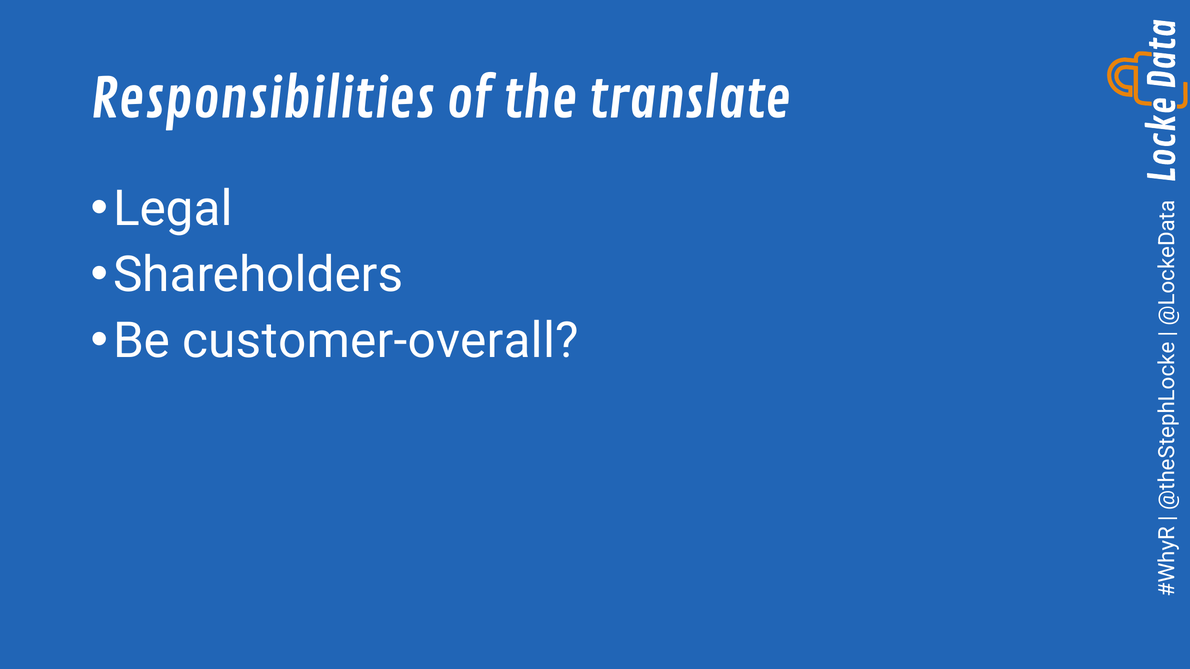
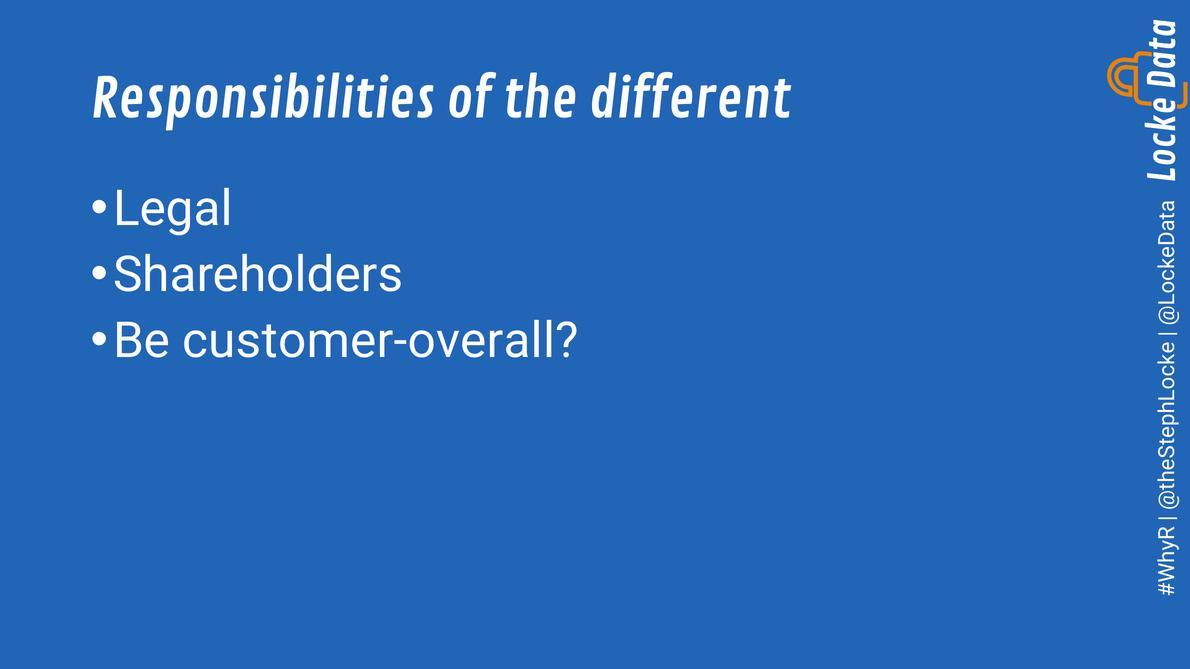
translate: translate -> different (690, 100)
